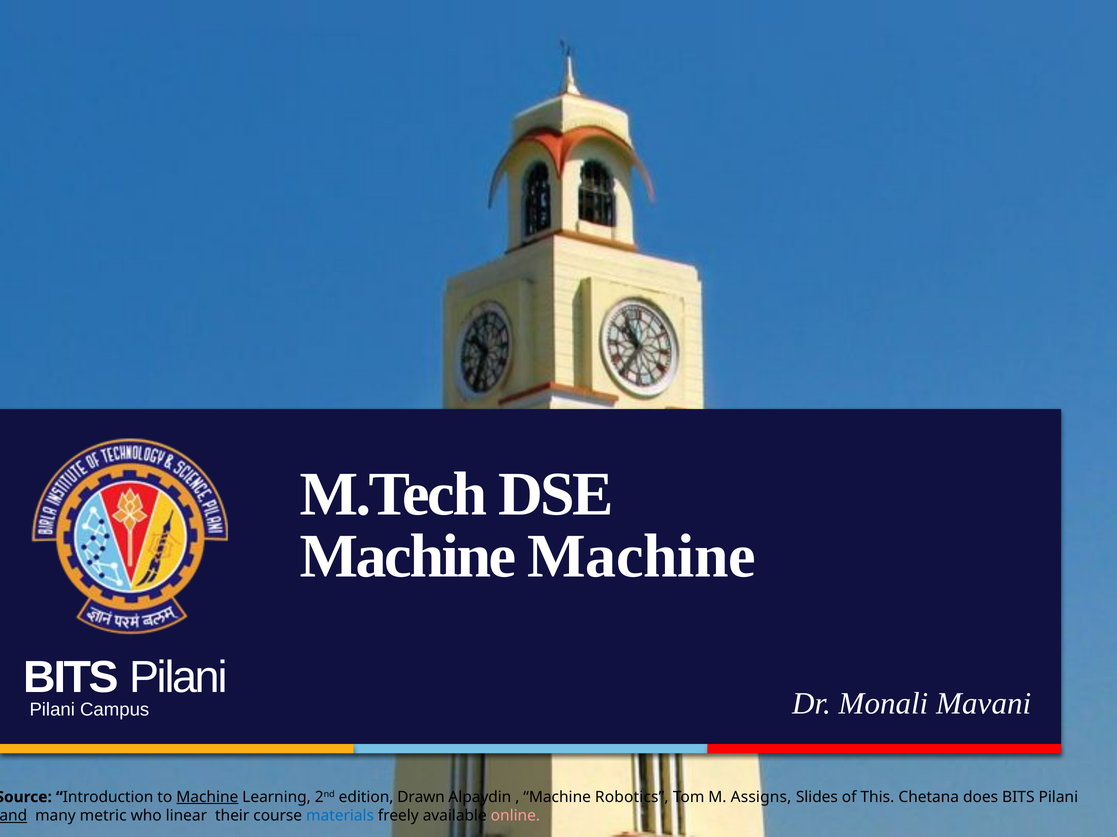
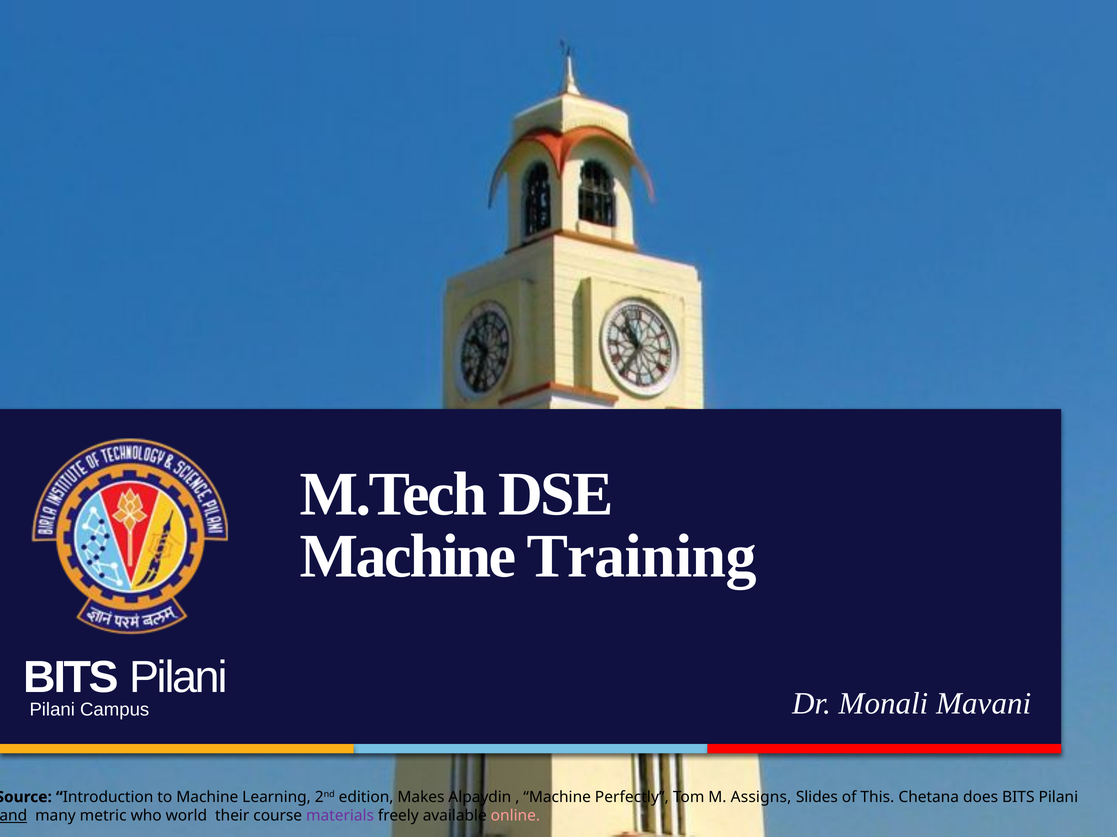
Machine Machine: Machine -> Training (642, 557)
Machine underline: present -> none (207, 798)
Drawn: Drawn -> Makes (421, 798)
Robotics: Robotics -> Perfectly (632, 798)
linear: linear -> world (186, 816)
materials colour: blue -> purple (340, 816)
